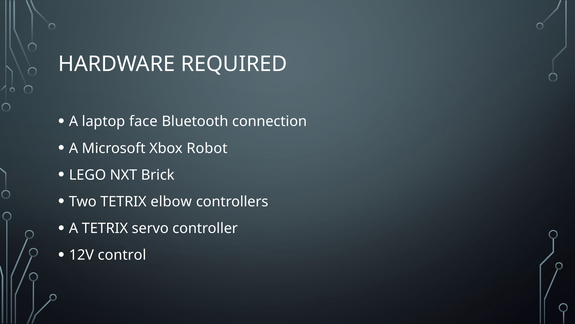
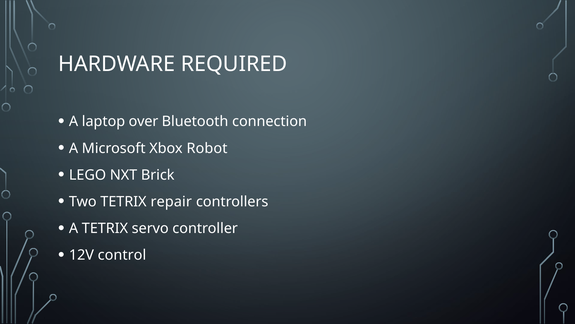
face: face -> over (143, 121)
elbow: elbow -> repair (171, 201)
